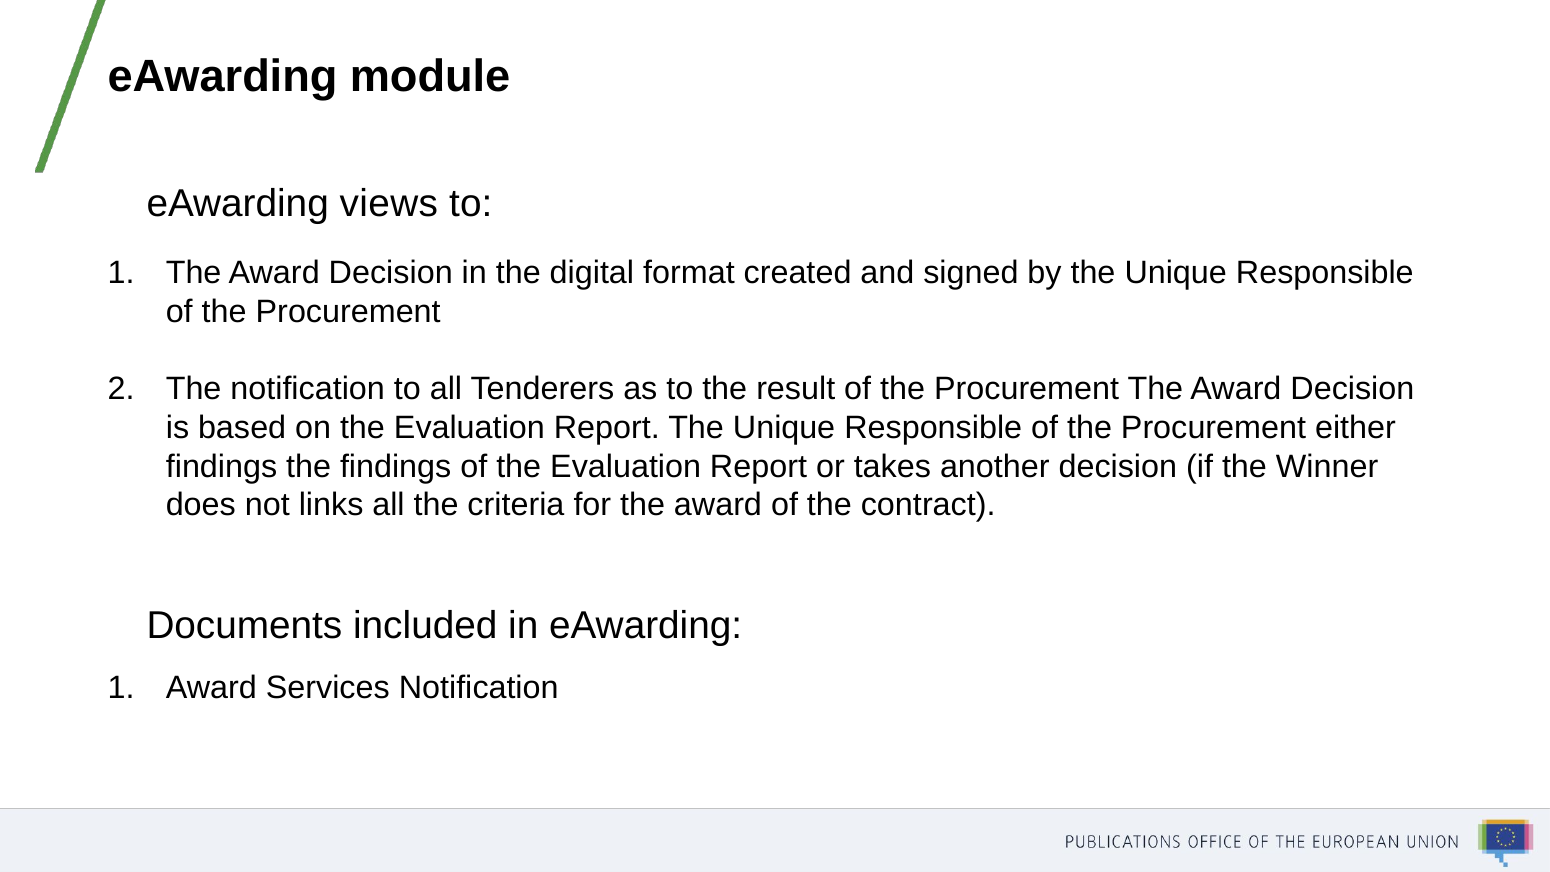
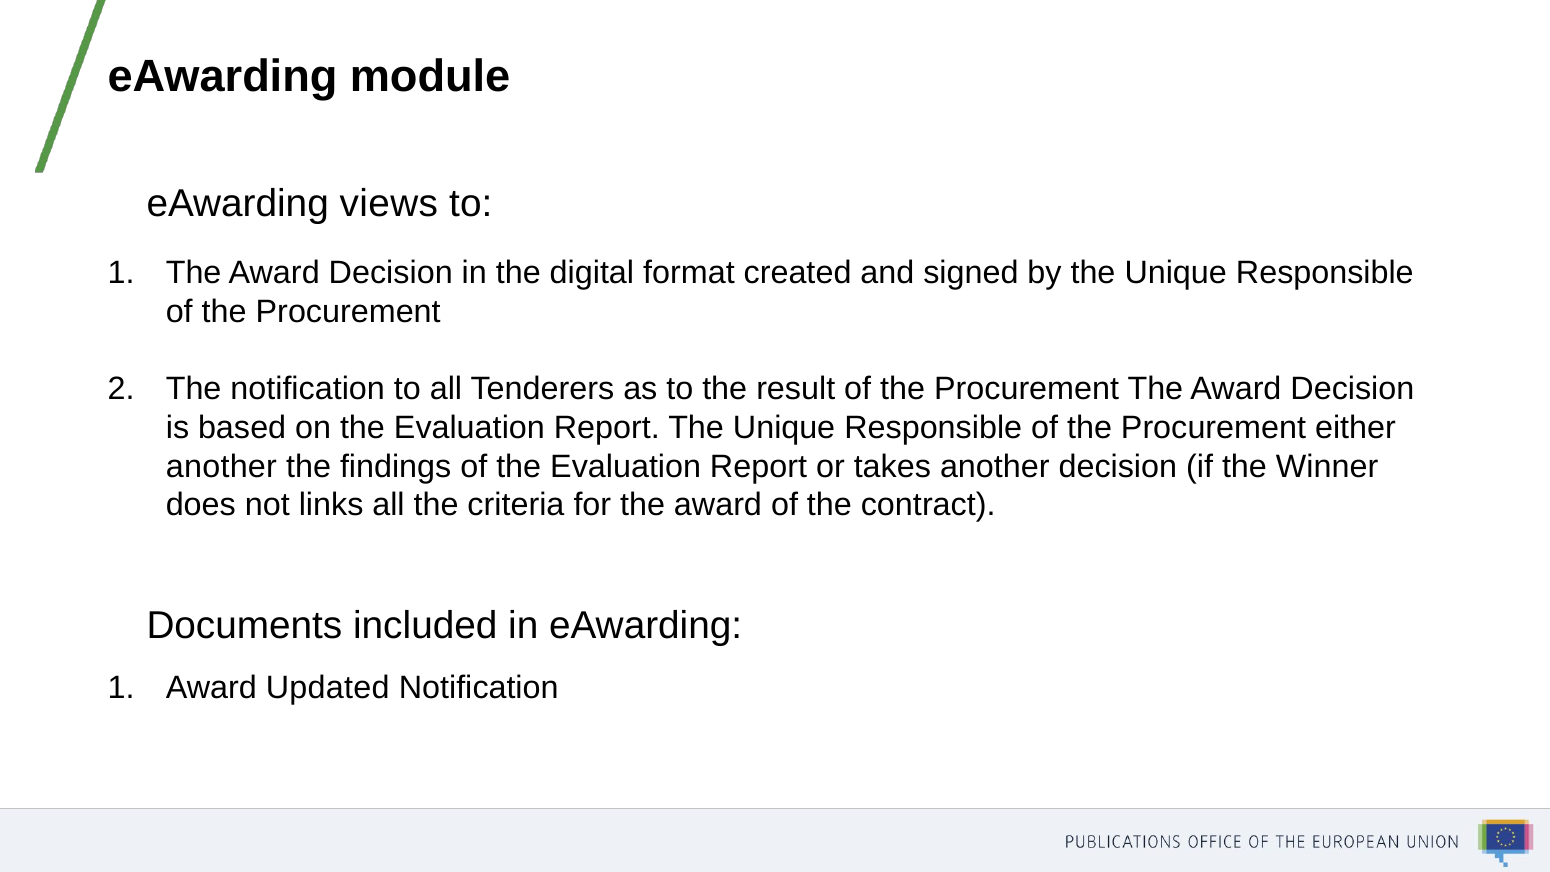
findings: findings -> another (221, 466)
Services: Services -> Updated (328, 687)
